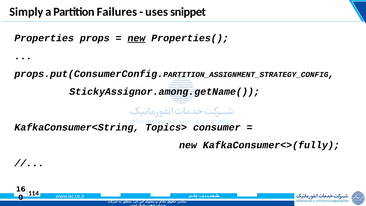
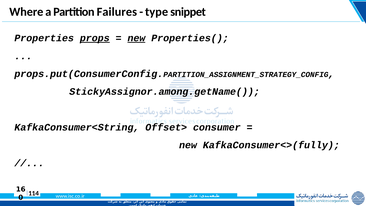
Simply: Simply -> Where (26, 12)
uses: uses -> type (157, 12)
props underline: none -> present (95, 38)
Topics>: Topics> -> Offset> (166, 127)
